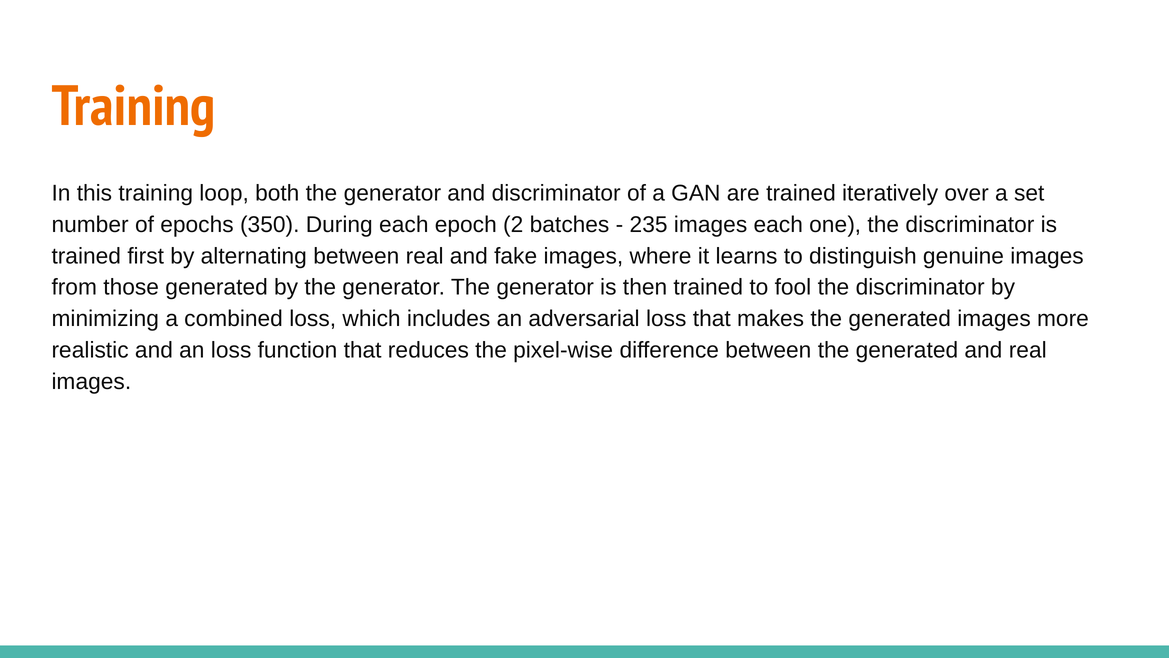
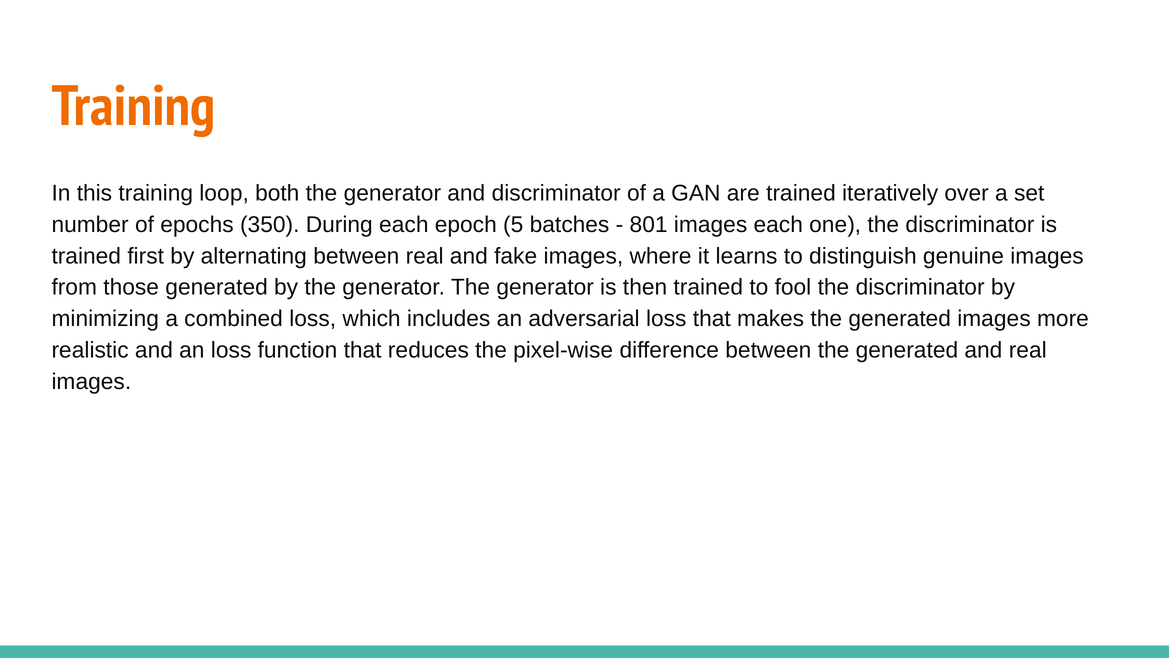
2: 2 -> 5 (513, 224)
235: 235 -> 801 (649, 224)
